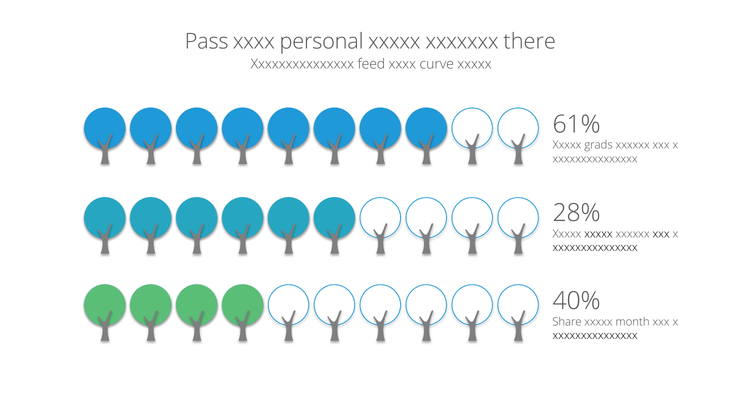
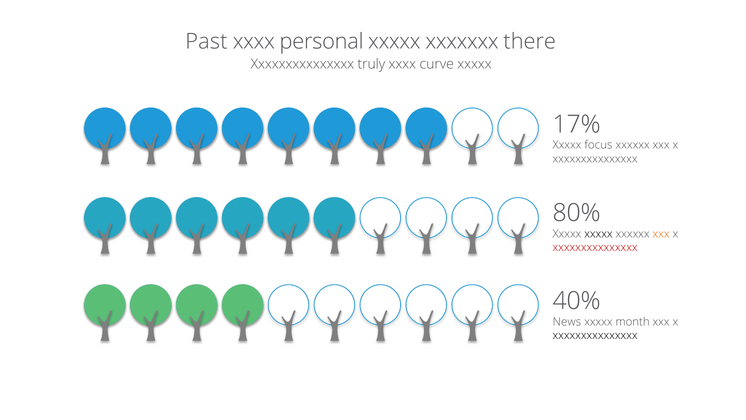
Pass: Pass -> Past (206, 42)
feed: feed -> truly (371, 64)
61%: 61% -> 17% (577, 124)
grads: grads -> focus (598, 145)
28%: 28% -> 80% (577, 213)
xxx colour: black -> orange (661, 234)
xxxxxxxxxxxxxxx colour: black -> red (595, 247)
Share: Share -> News (567, 322)
